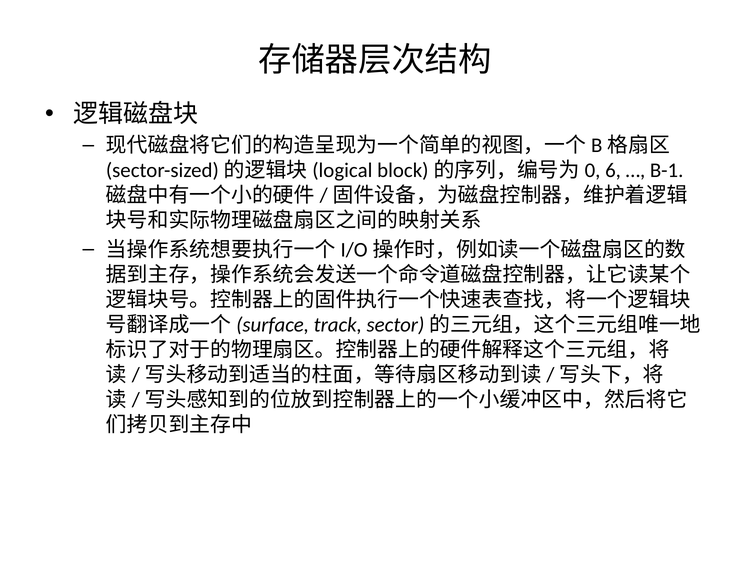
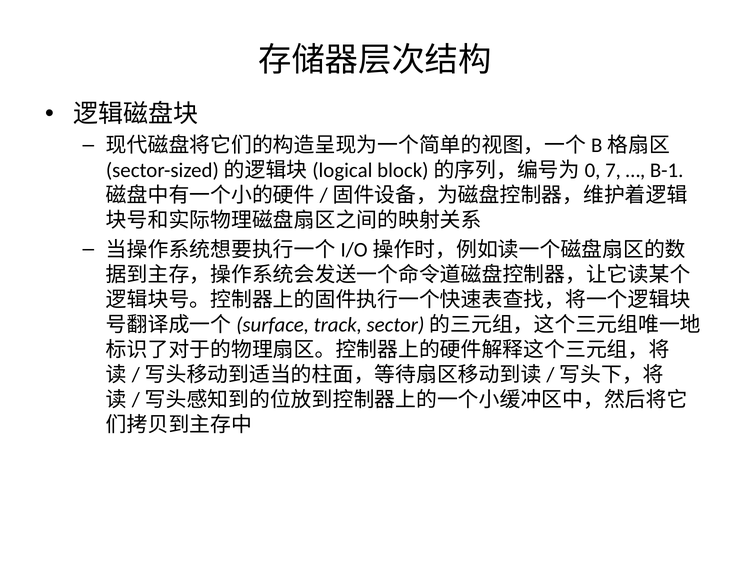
6: 6 -> 7 (613, 171)
